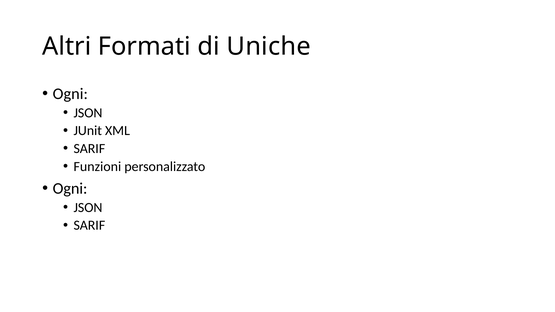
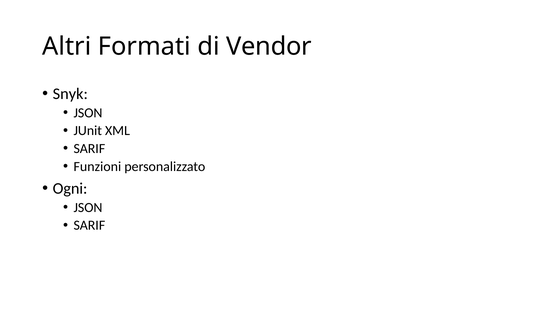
Uniche: Uniche -> Vendor (269, 47)
Ogni: Ogni -> Snyk (70, 94)
